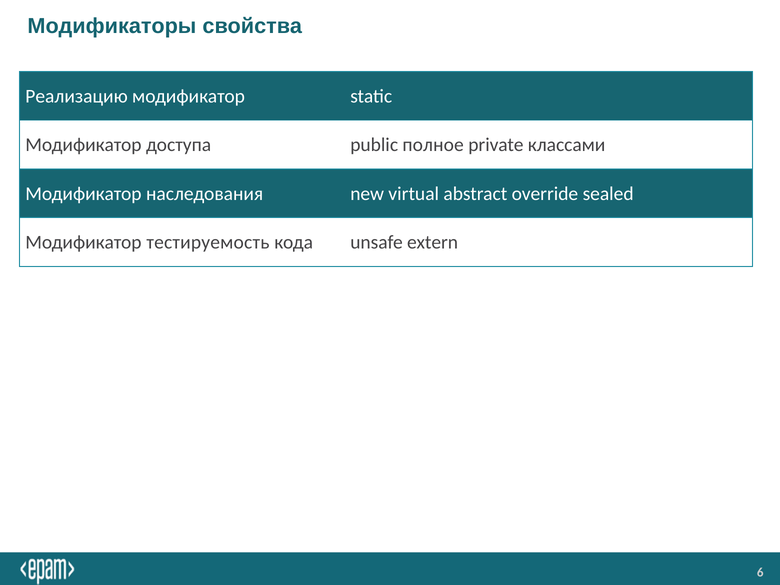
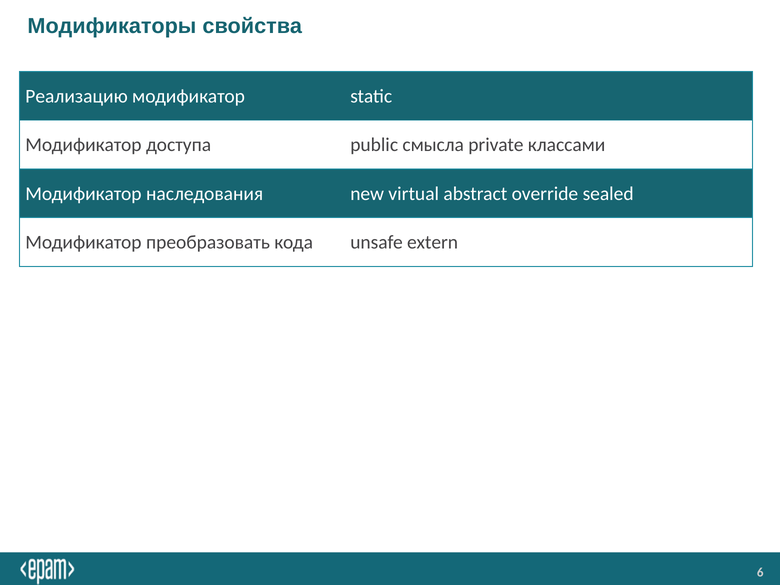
полное: полное -> смысла (433, 145)
тестируемость: тестируемость -> преобразовать (208, 242)
